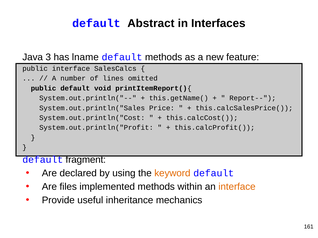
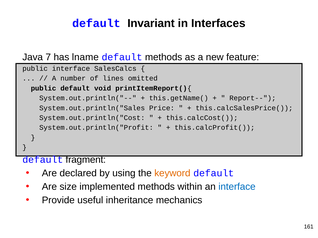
Abstract: Abstract -> Invariant (151, 23)
3: 3 -> 7 (48, 57)
files: files -> size (68, 187)
interface colour: orange -> blue (237, 187)
